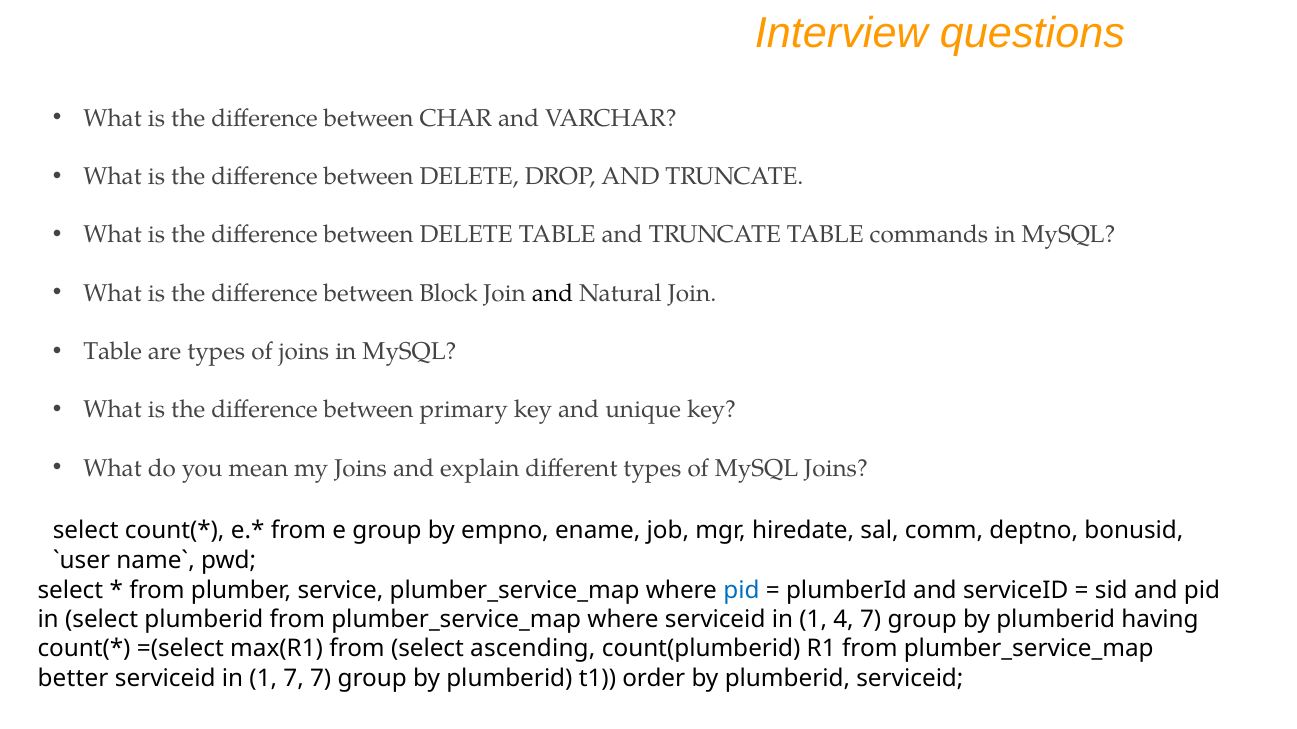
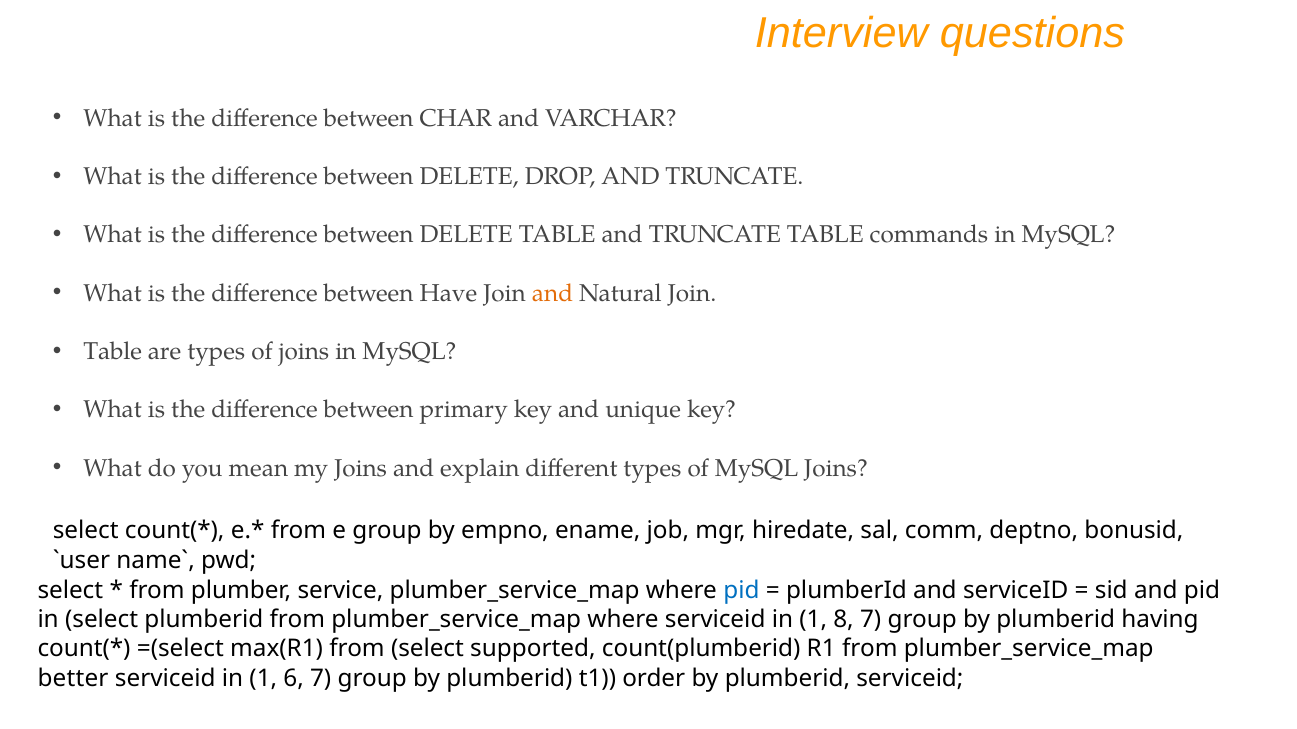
Block: Block -> Have (448, 293)
and colour: black -> orange (553, 293)
4: 4 -> 8 (844, 620)
ascending: ascending -> supported (533, 649)
1 7: 7 -> 6 (294, 679)
